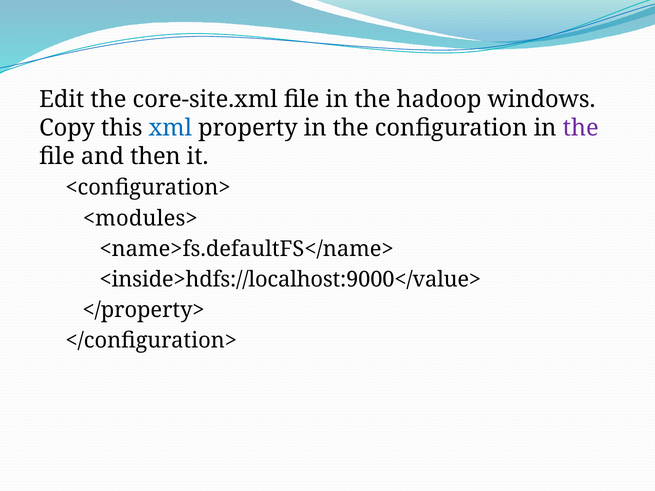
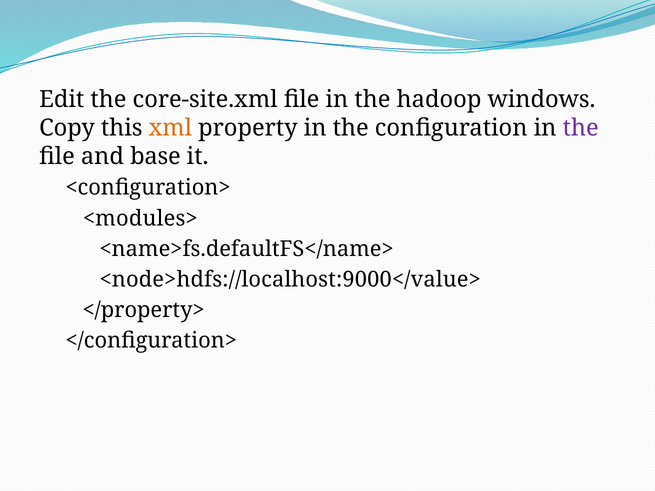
xml colour: blue -> orange (170, 128)
then: then -> base (155, 156)
<inside>hdfs://localhost:9000</value>: <inside>hdfs://localhost:9000</value> -> <node>hdfs://localhost:9000</value> (290, 280)
